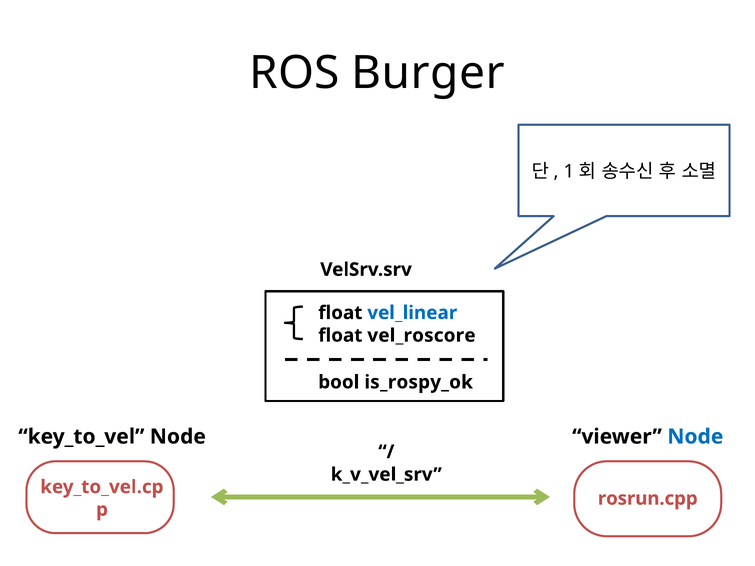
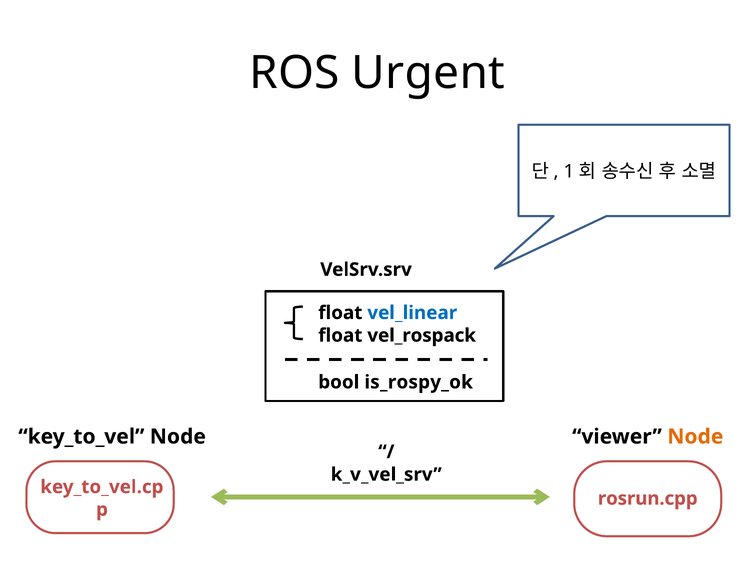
Burger: Burger -> Urgent (428, 73)
vel_roscore: vel_roscore -> vel_rospack (422, 336)
Node colour: blue -> orange (695, 437)
